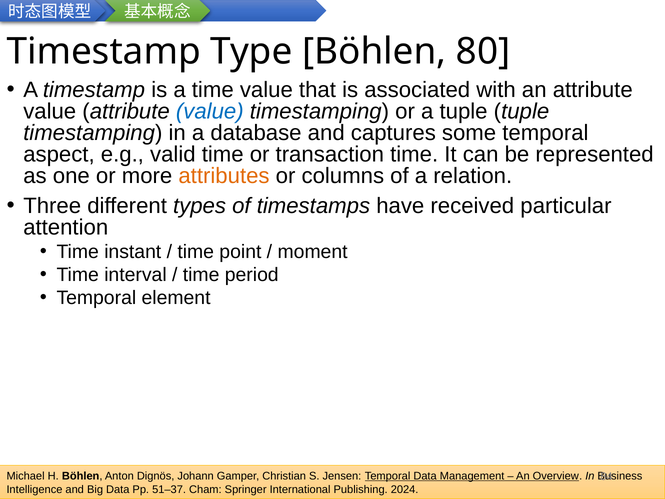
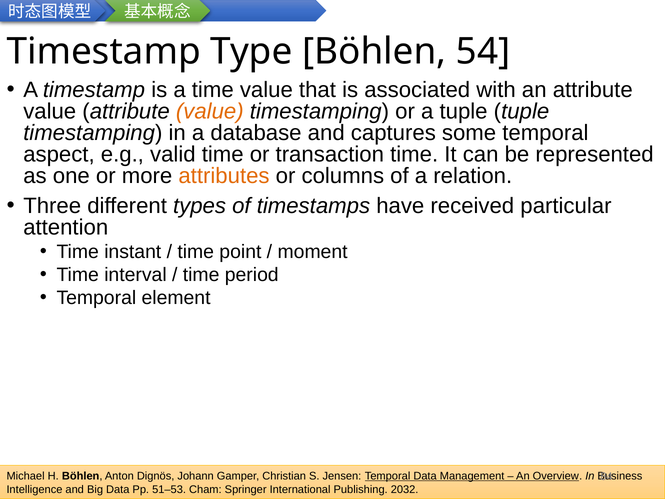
80: 80 -> 54 (483, 51)
value colour: blue -> orange (210, 111)
51–37: 51–37 -> 51–53 (169, 489)
2024: 2024 -> 2032 (405, 489)
